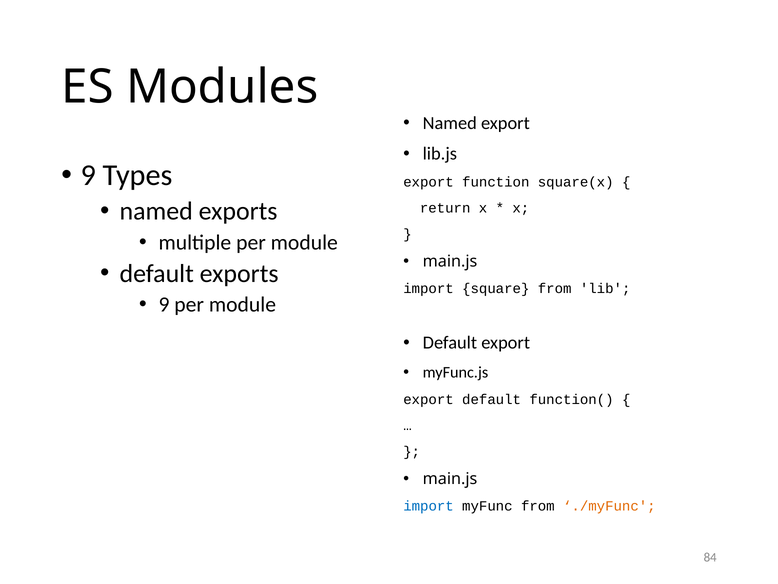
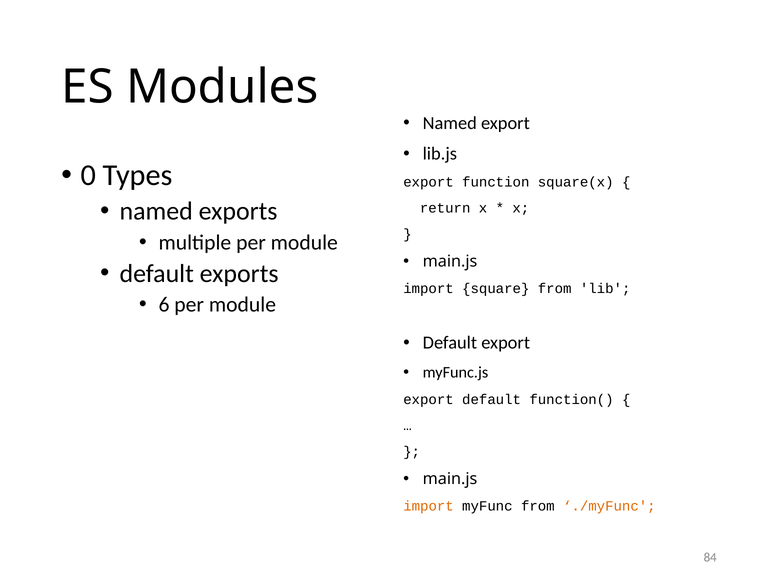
9: 9 -> 0 (88, 175)
9: 9 -> 6 (164, 304)
import colour: blue -> orange (429, 506)
